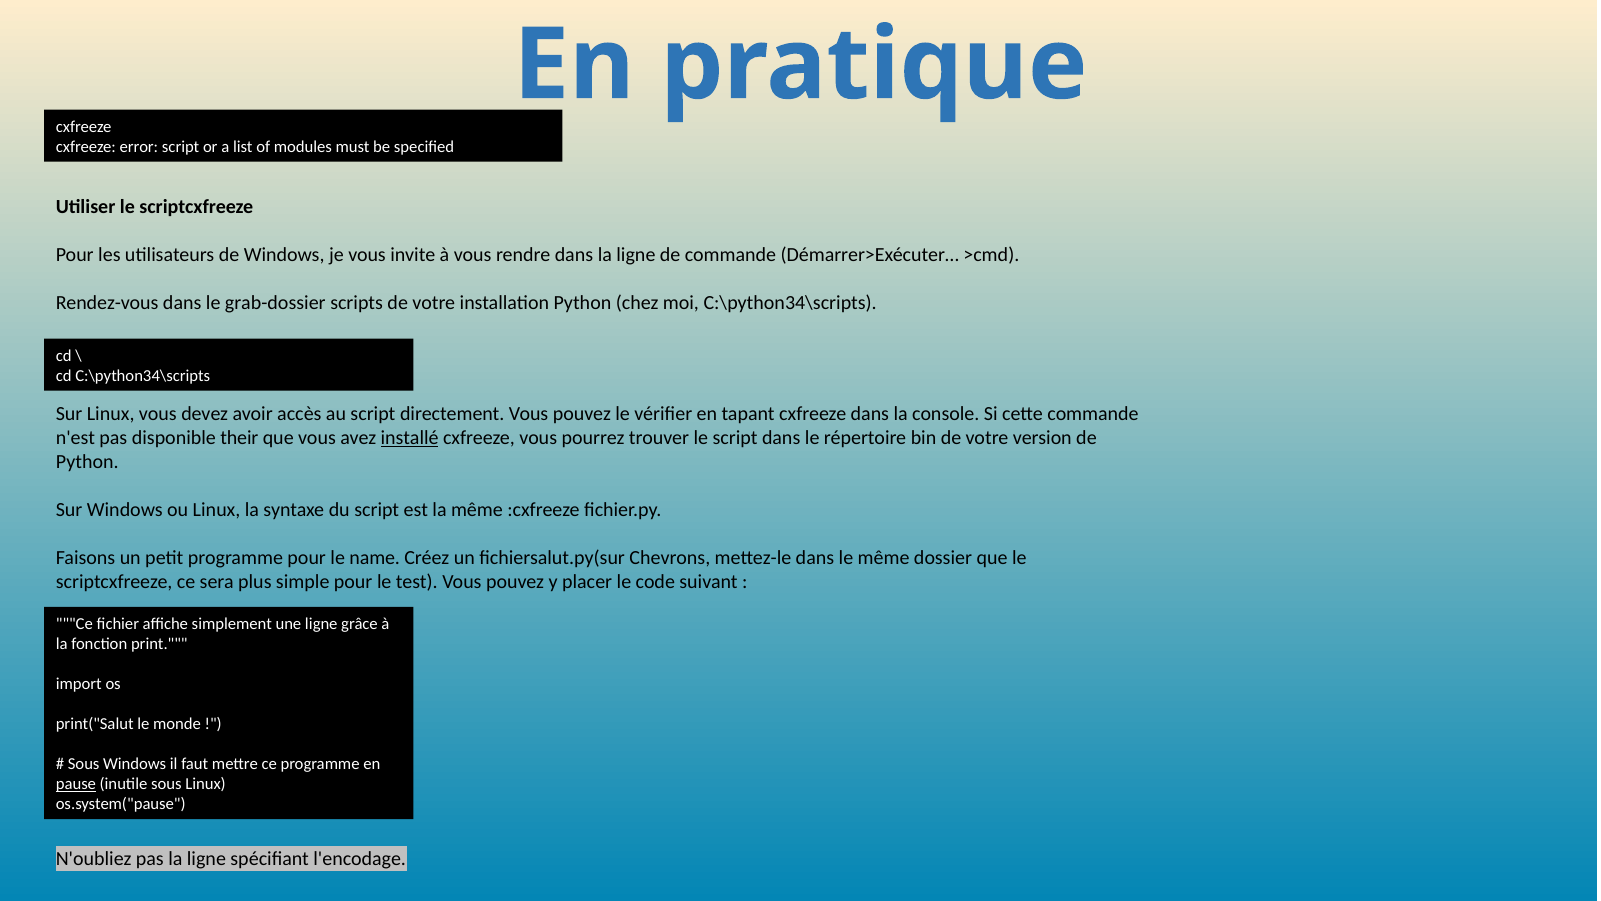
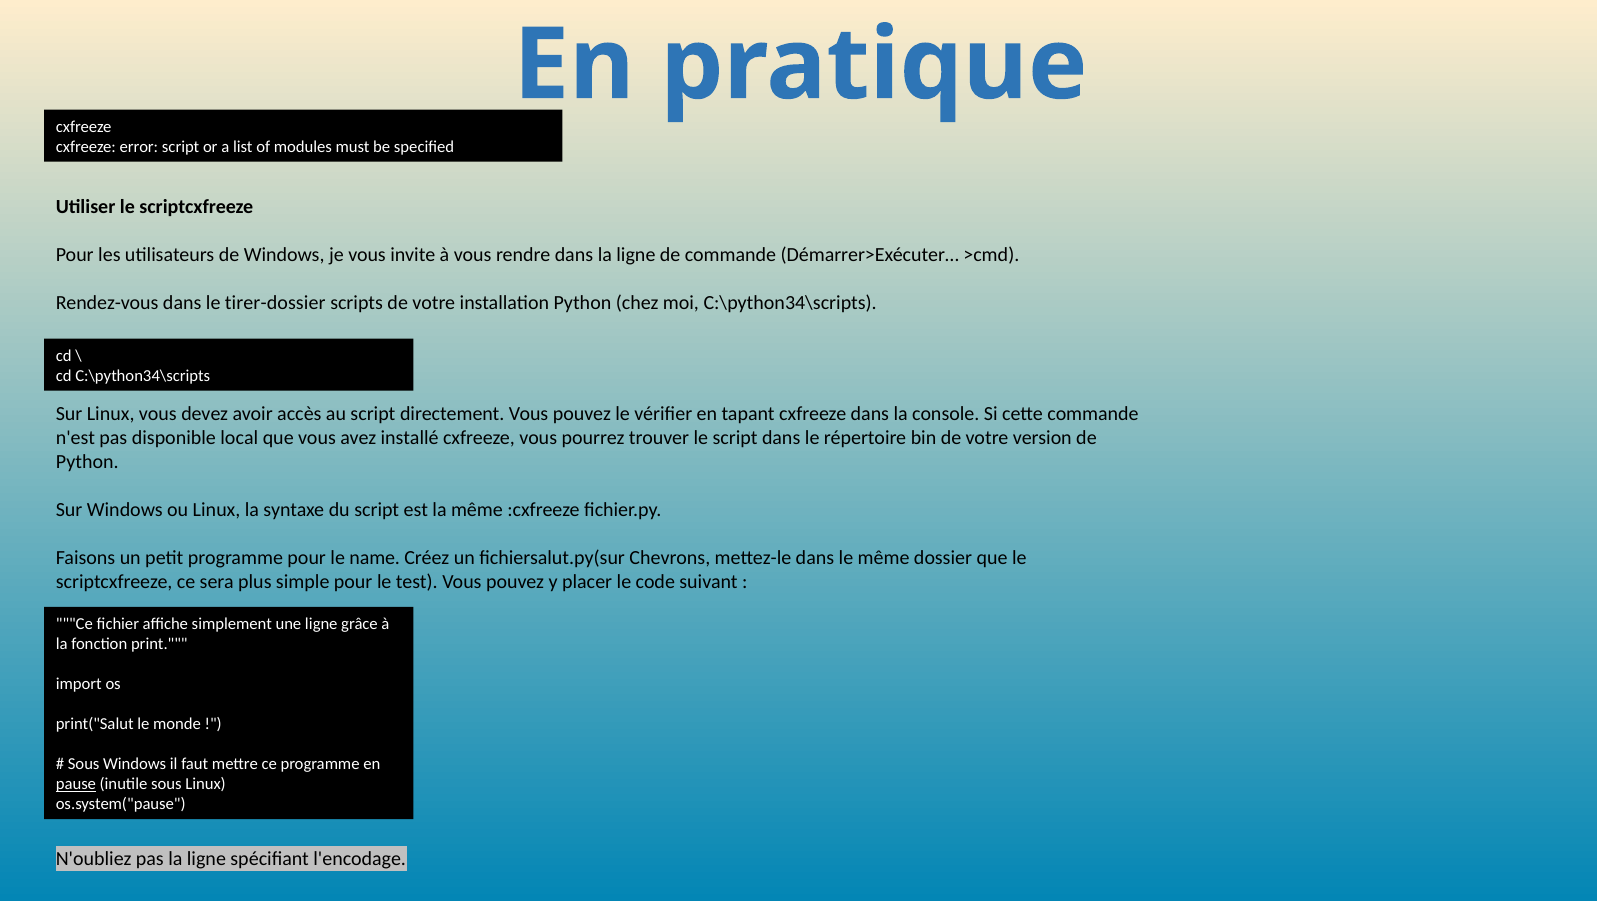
grab-dossier: grab-dossier -> tirer-dossier (275, 303)
their: their -> local (239, 438)
installé underline: present -> none (410, 438)
